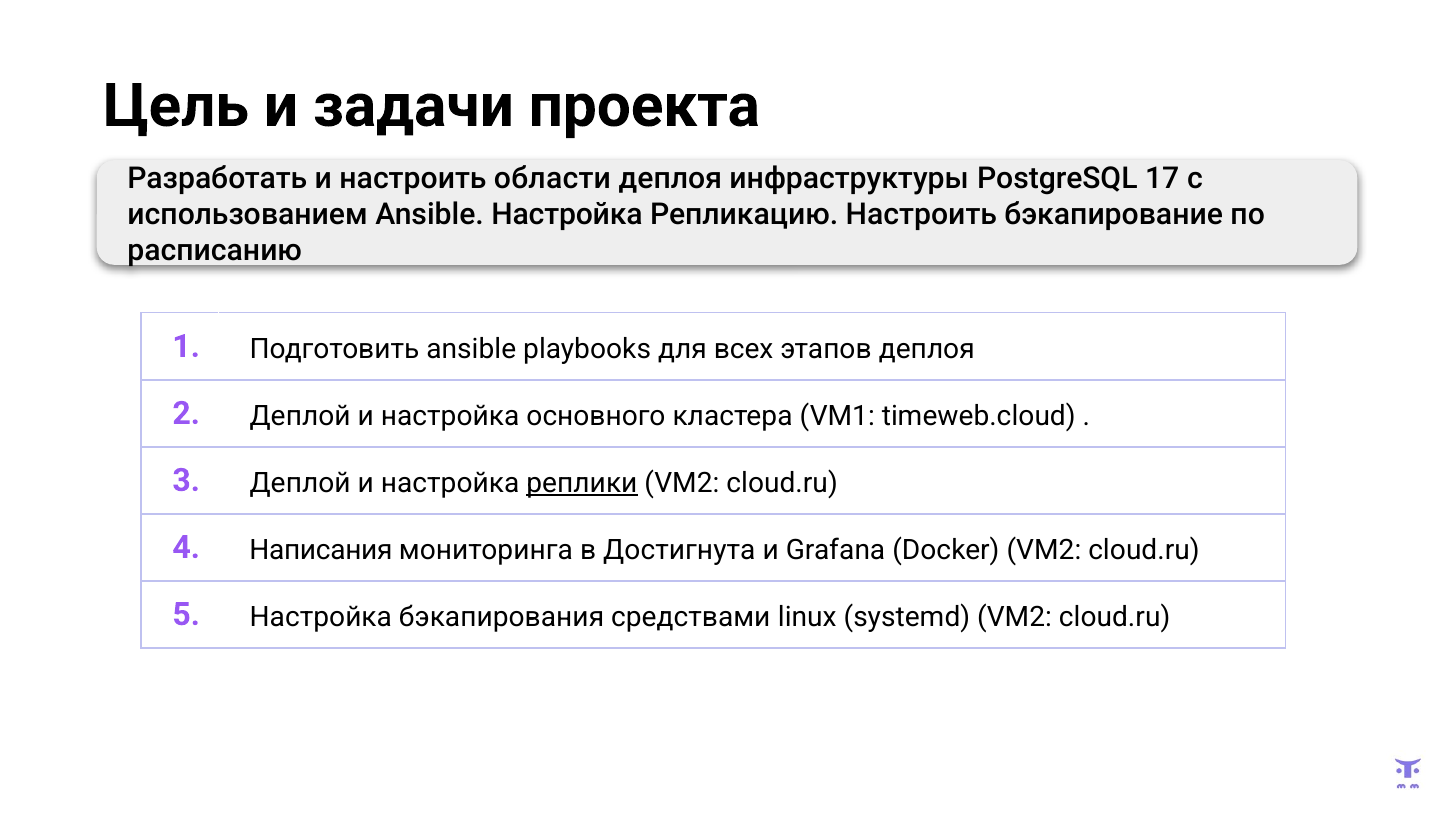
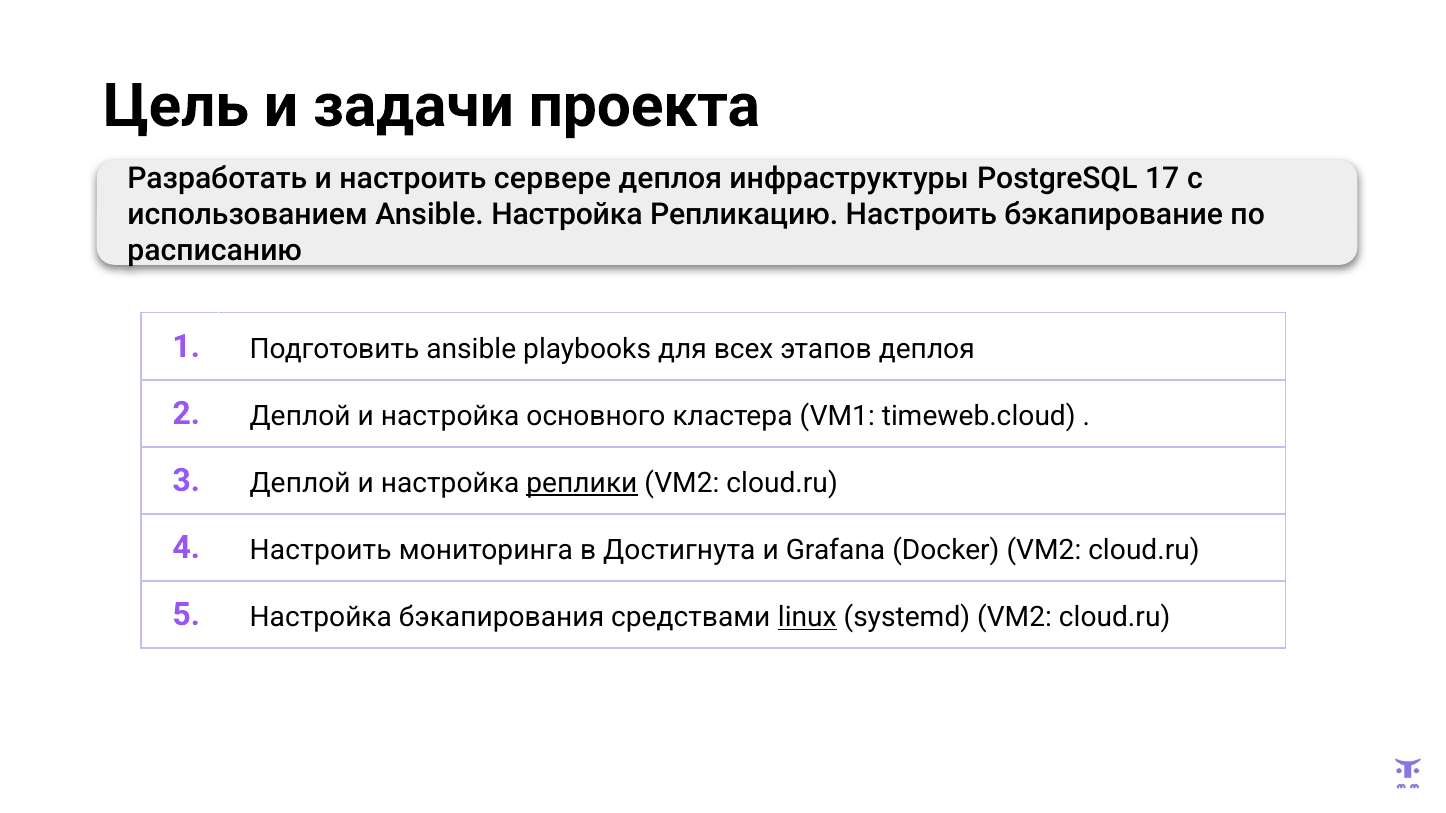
области: области -> сервере (552, 178)
4 Написания: Написания -> Настроить (321, 551)
linux underline: none -> present (807, 618)
